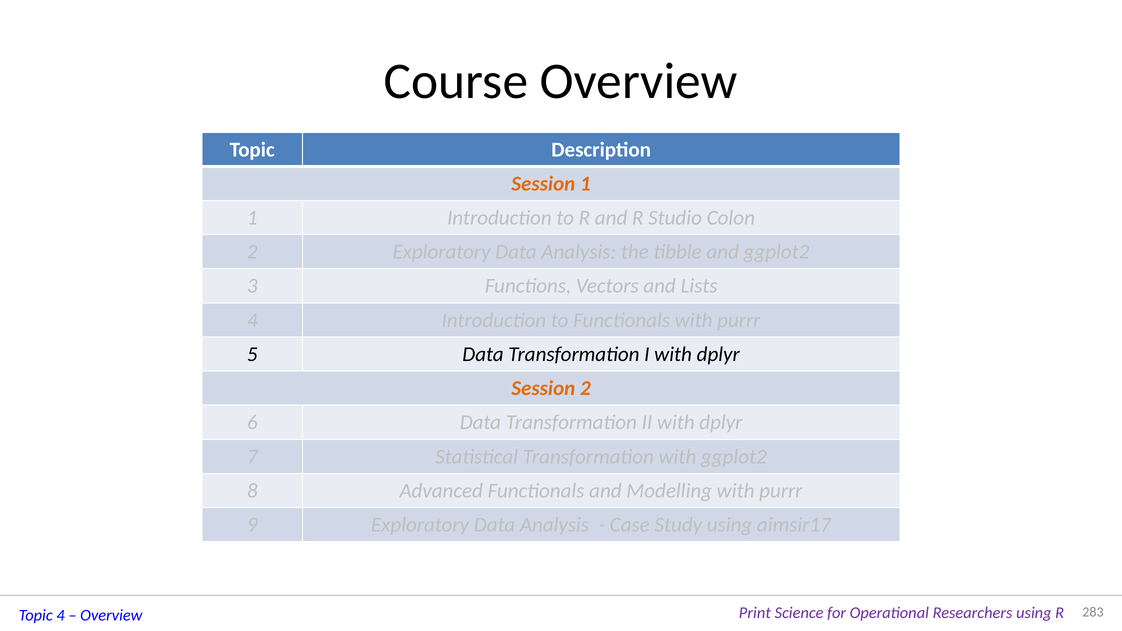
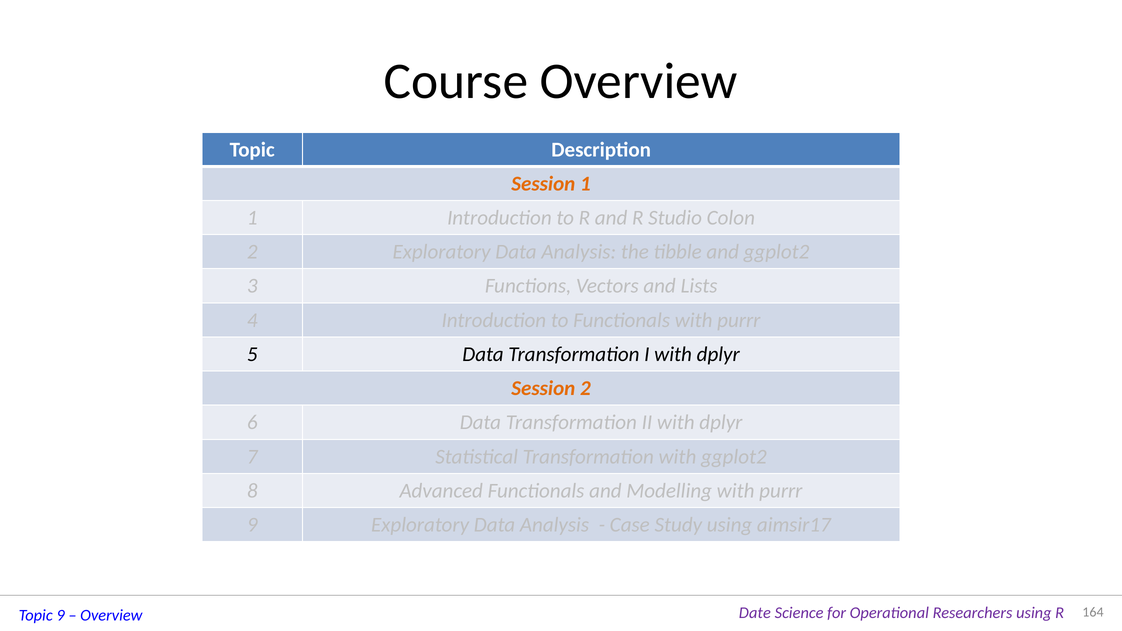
Topic 4: 4 -> 9 (61, 615)
Print: Print -> Date (755, 613)
283: 283 -> 164 (1093, 612)
